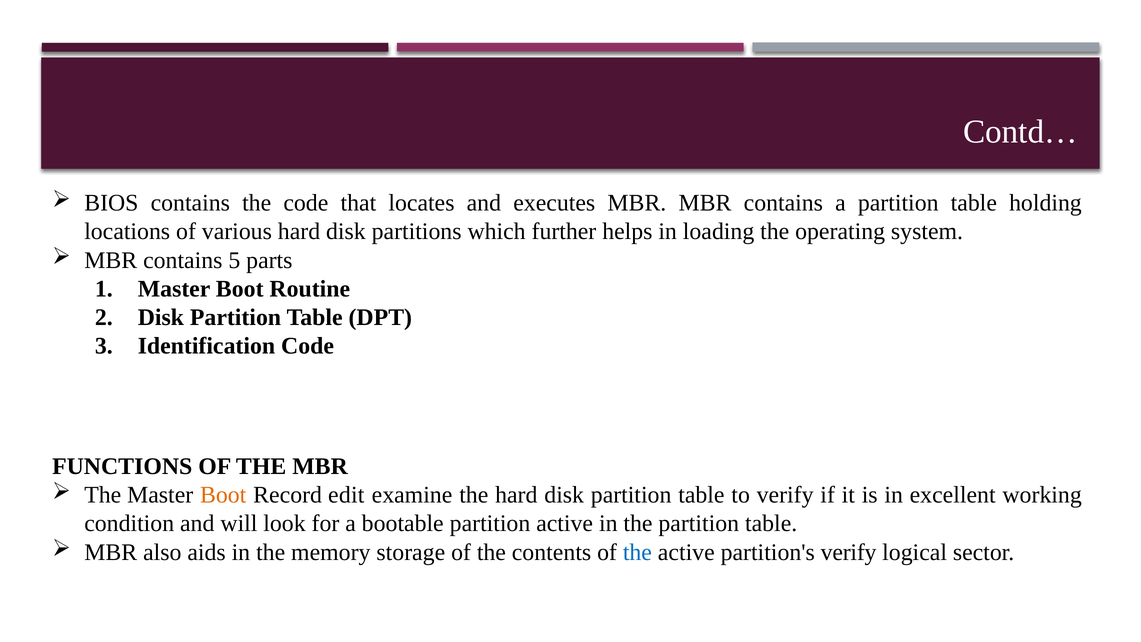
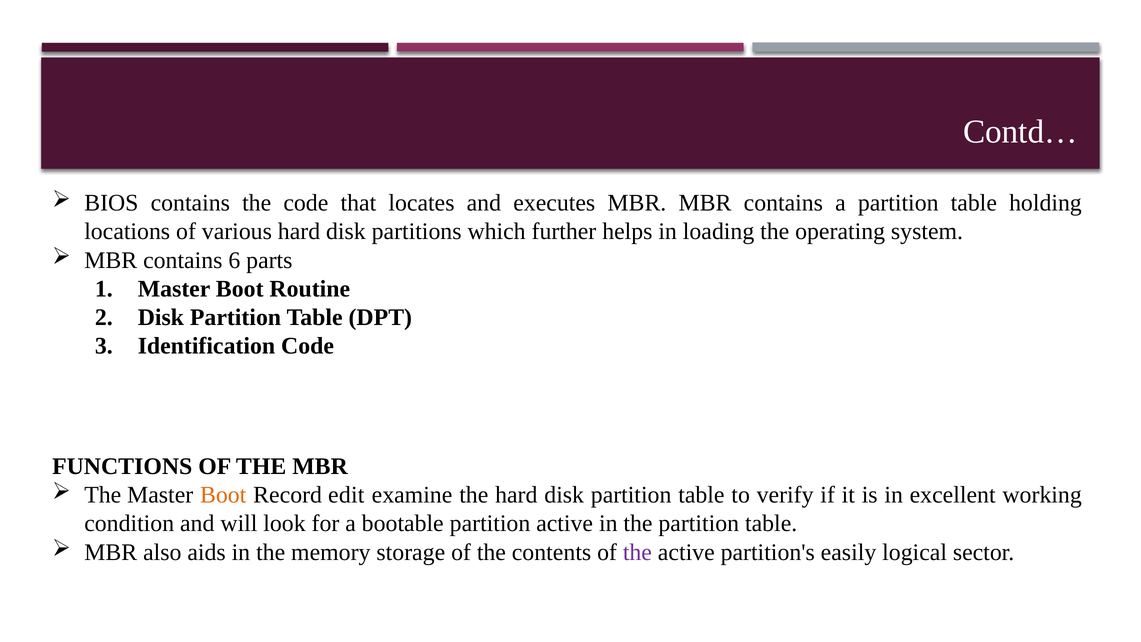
5: 5 -> 6 (234, 260)
the colour: blue -> purple (637, 552)
partition's verify: verify -> easily (849, 552)
